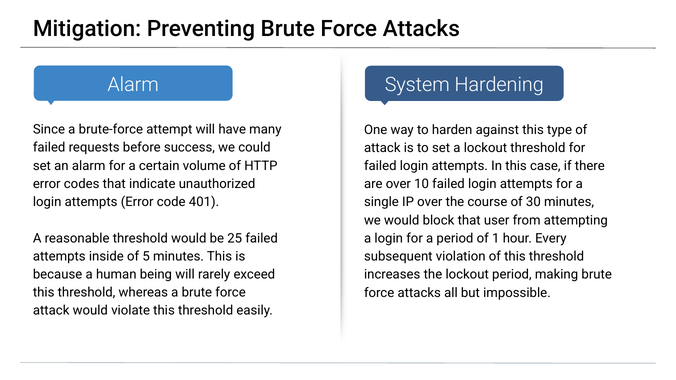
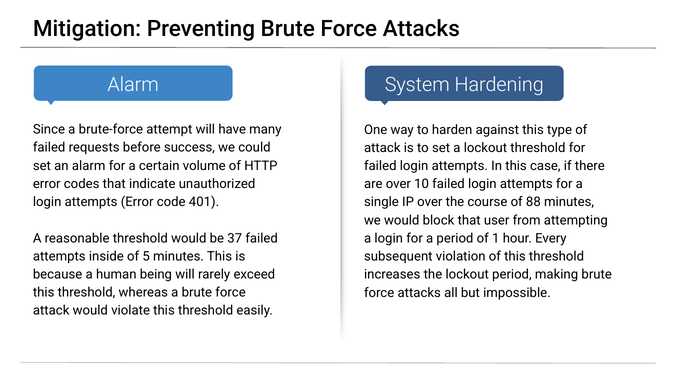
30: 30 -> 88 (533, 202)
25: 25 -> 37 (235, 238)
